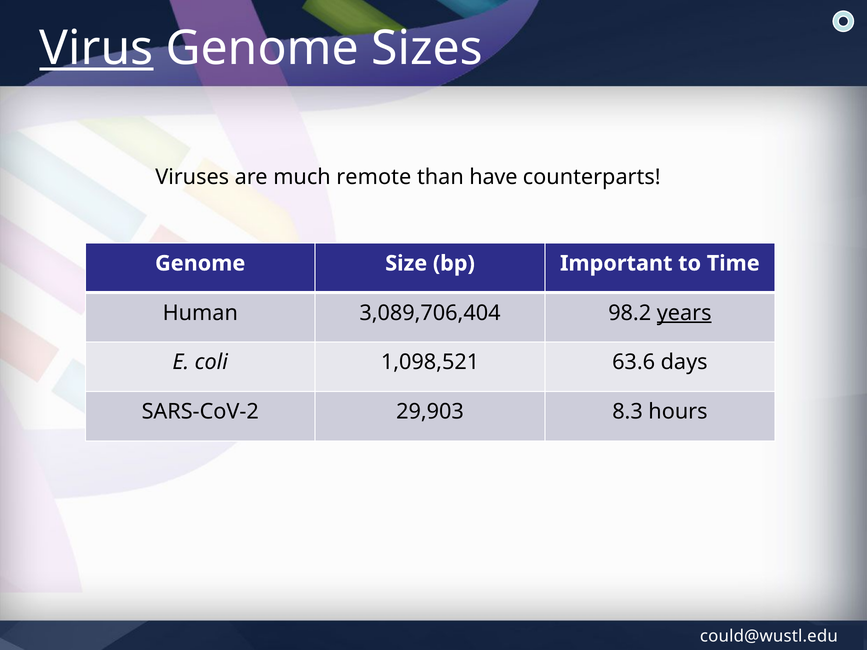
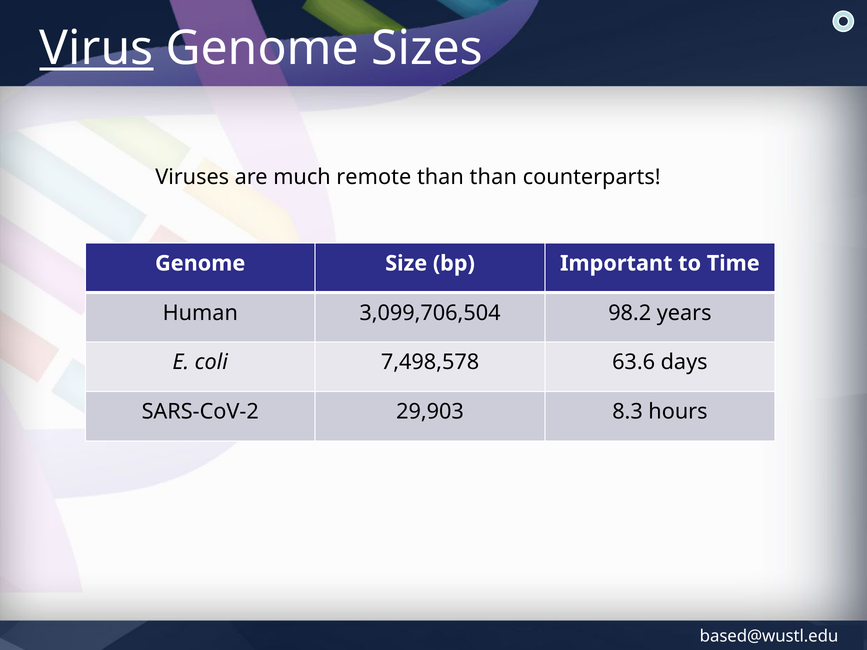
than have: have -> than (493, 177)
3,089,706,404: 3,089,706,404 -> 3,099,706,504 (430, 313)
years underline: present -> none (684, 313)
1,098,521: 1,098,521 -> 7,498,578 (430, 362)
could@wustl.edu: could@wustl.edu -> based@wustl.edu (769, 637)
